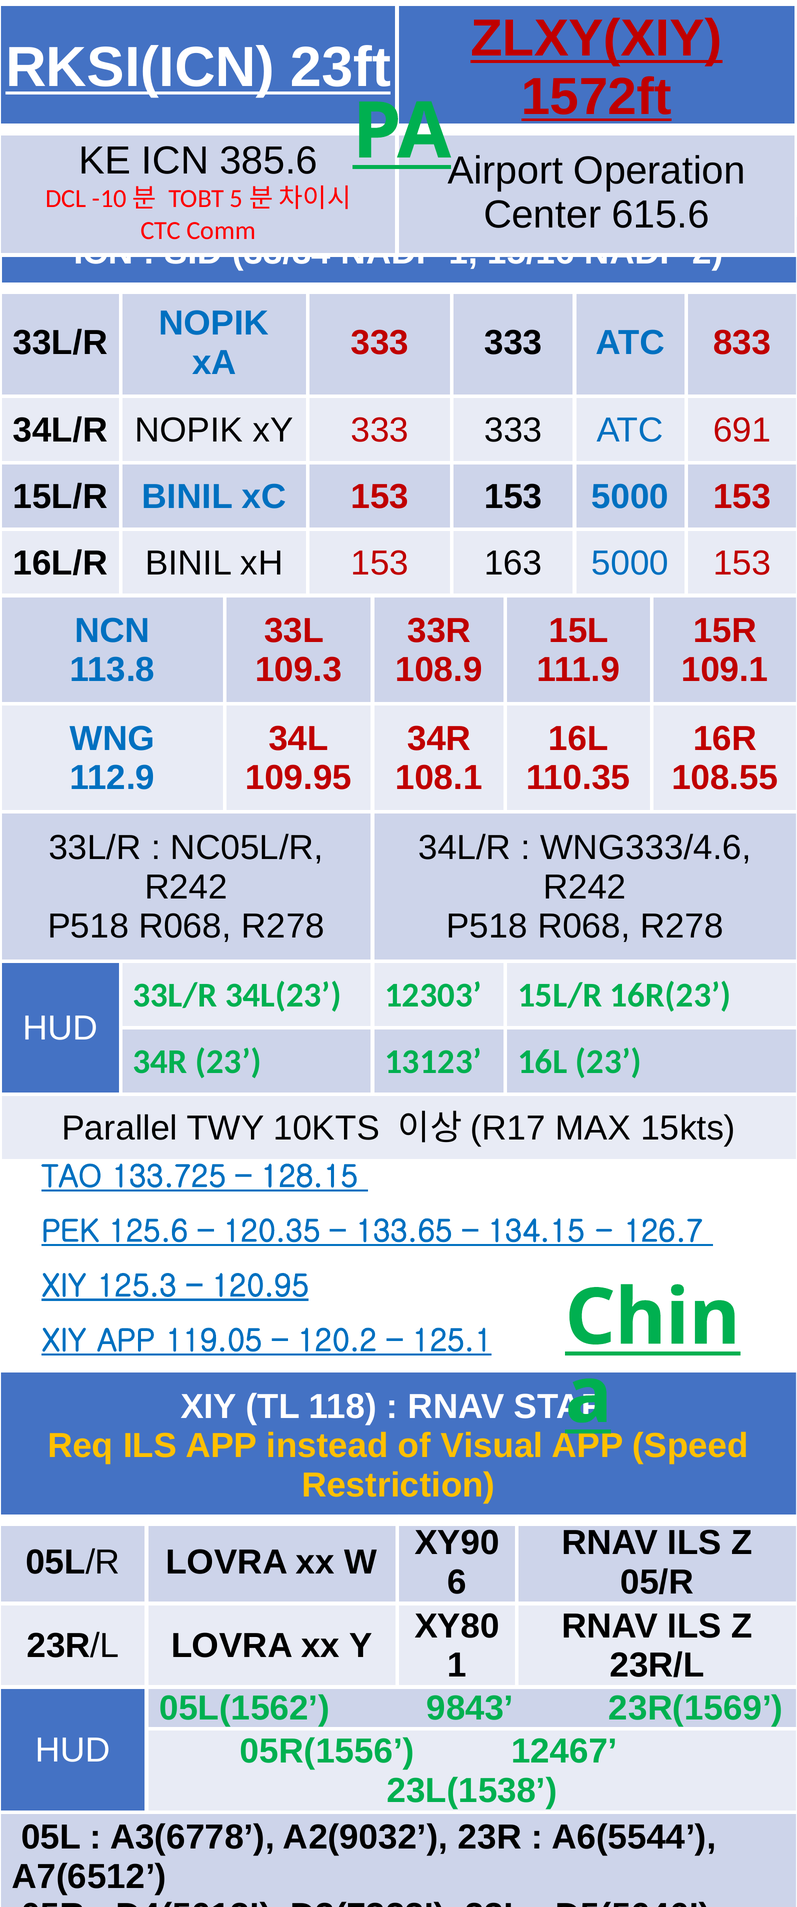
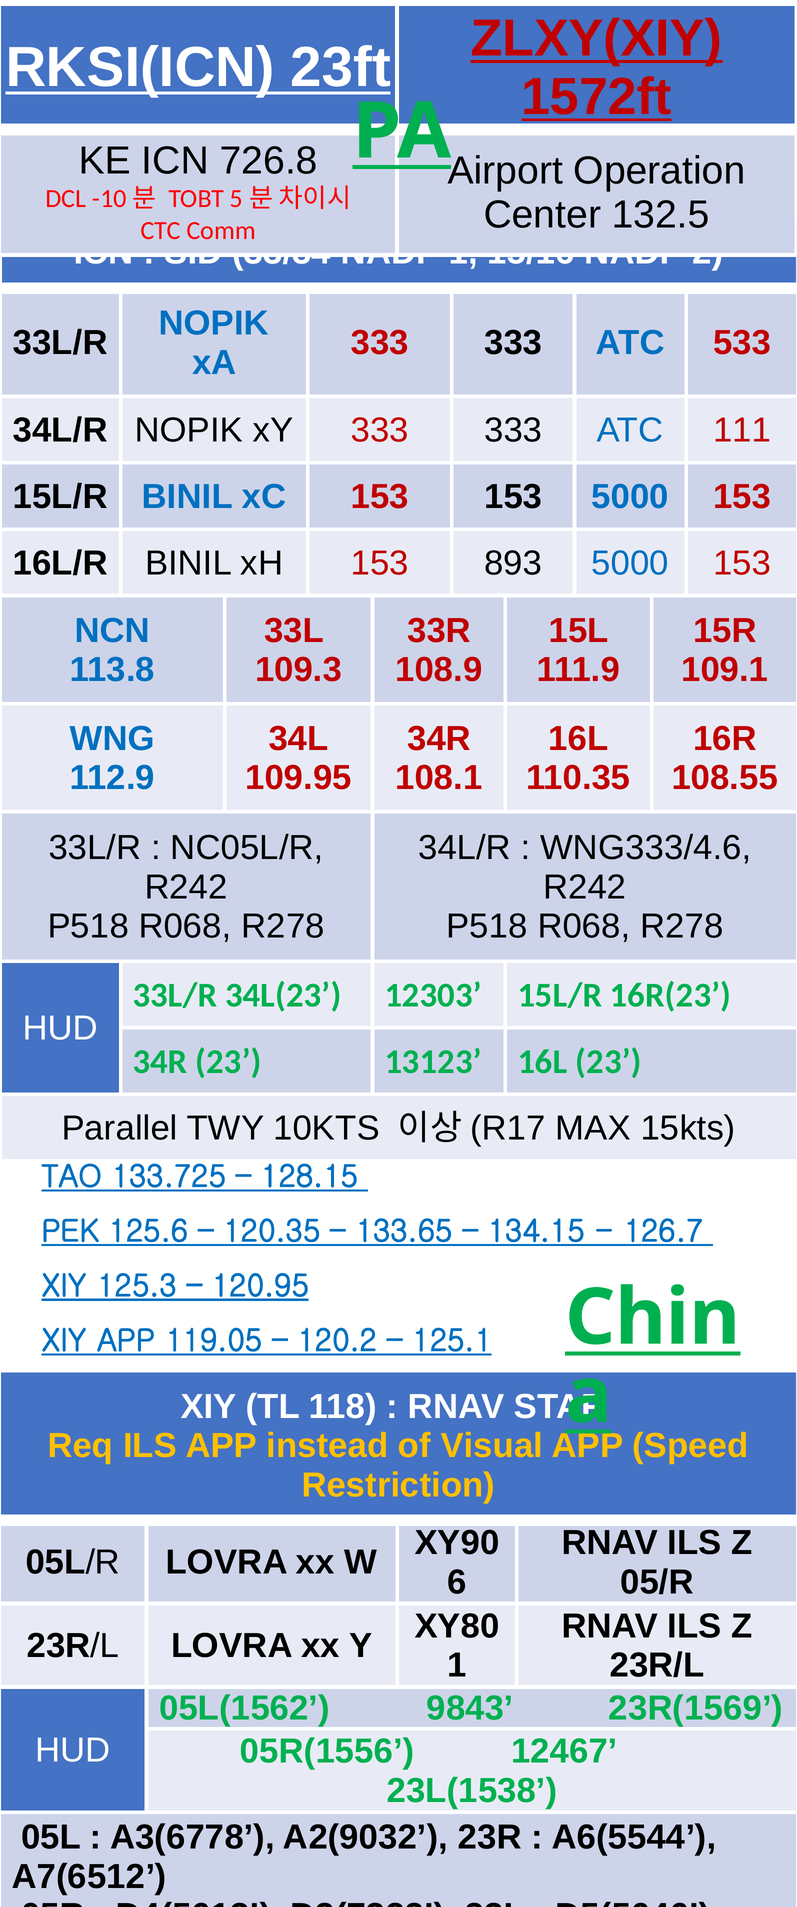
385.6: 385.6 -> 726.8 (269, 161)
615.6: 615.6 -> 132.5 (661, 215)
833: 833 -> 533 (742, 343)
691: 691 -> 111 (742, 430)
163: 163 -> 893 (513, 563)
